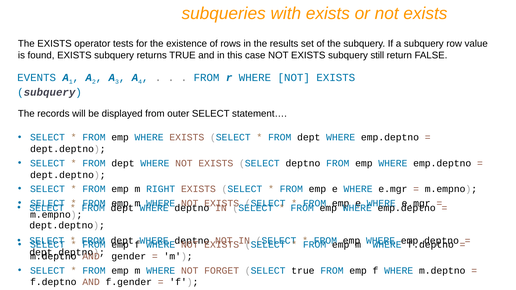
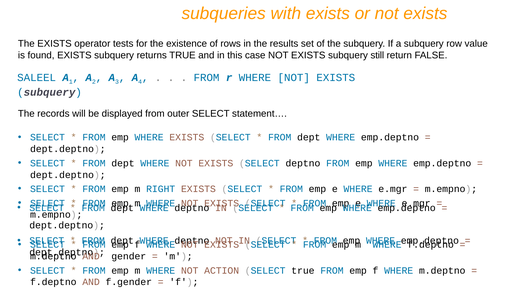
EVENTS: EVENTS -> SALEEL (37, 78)
FORGET: FORGET -> ACTION (222, 271)
